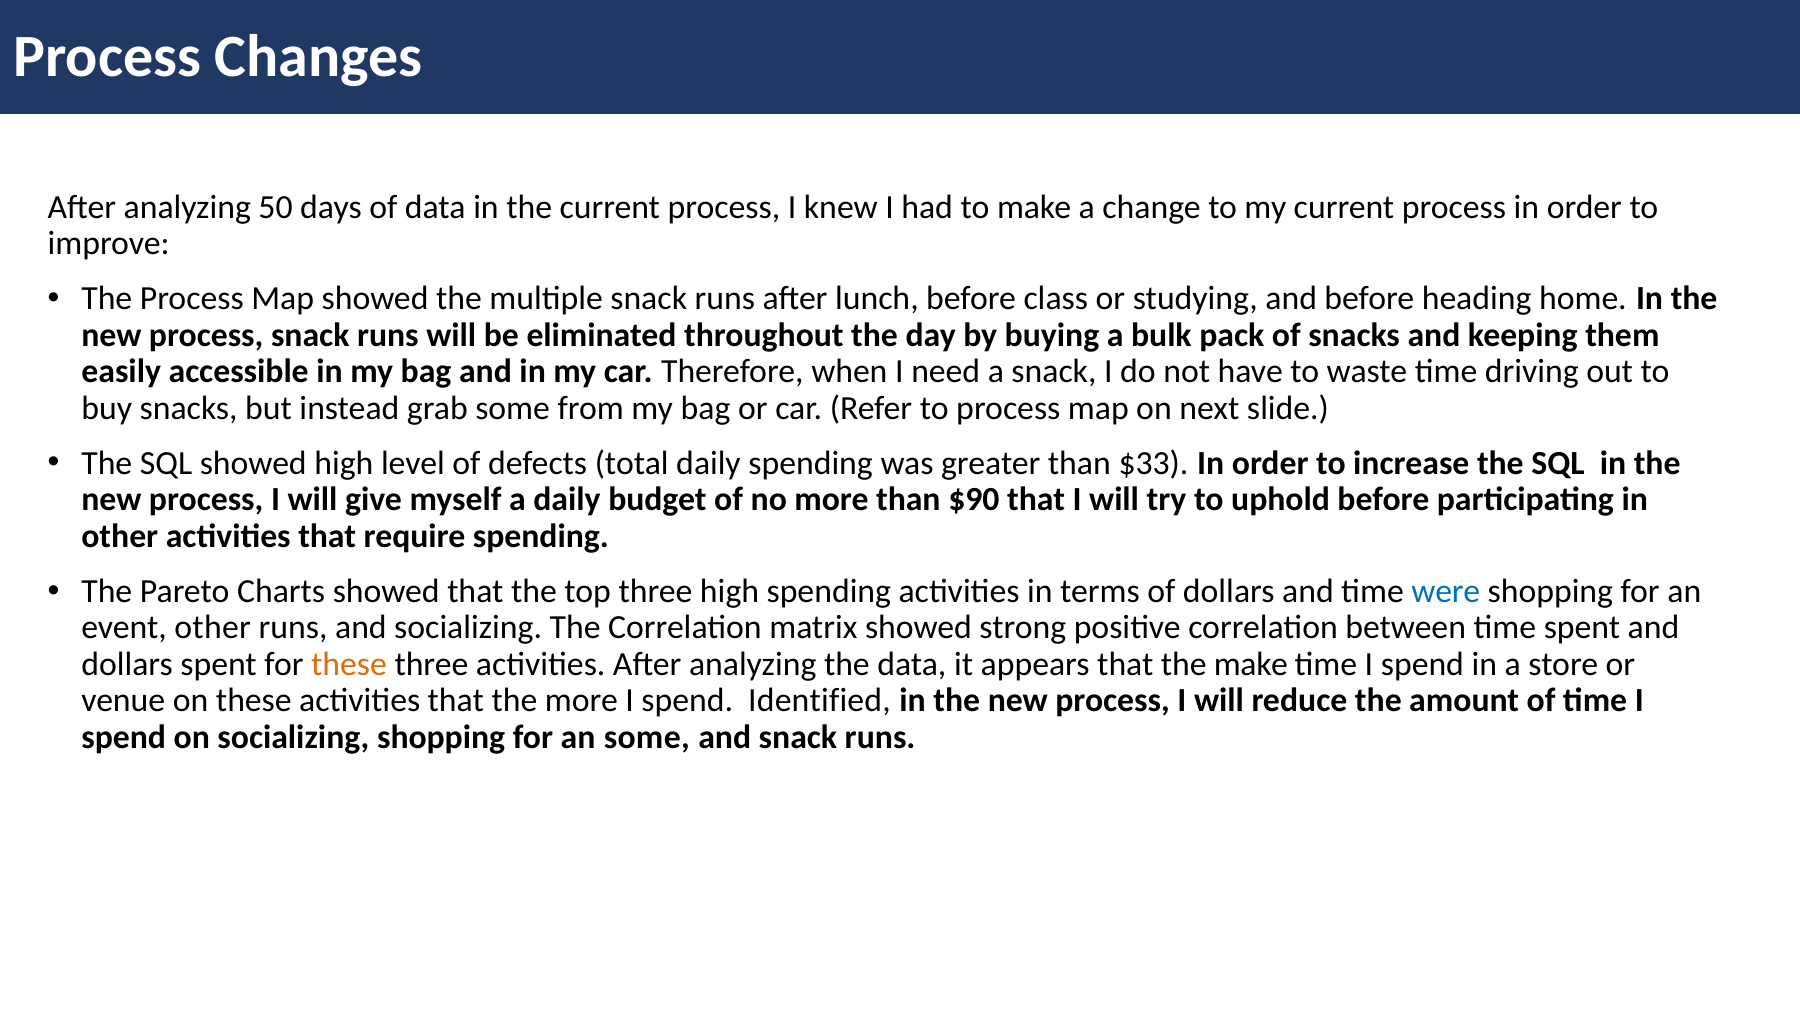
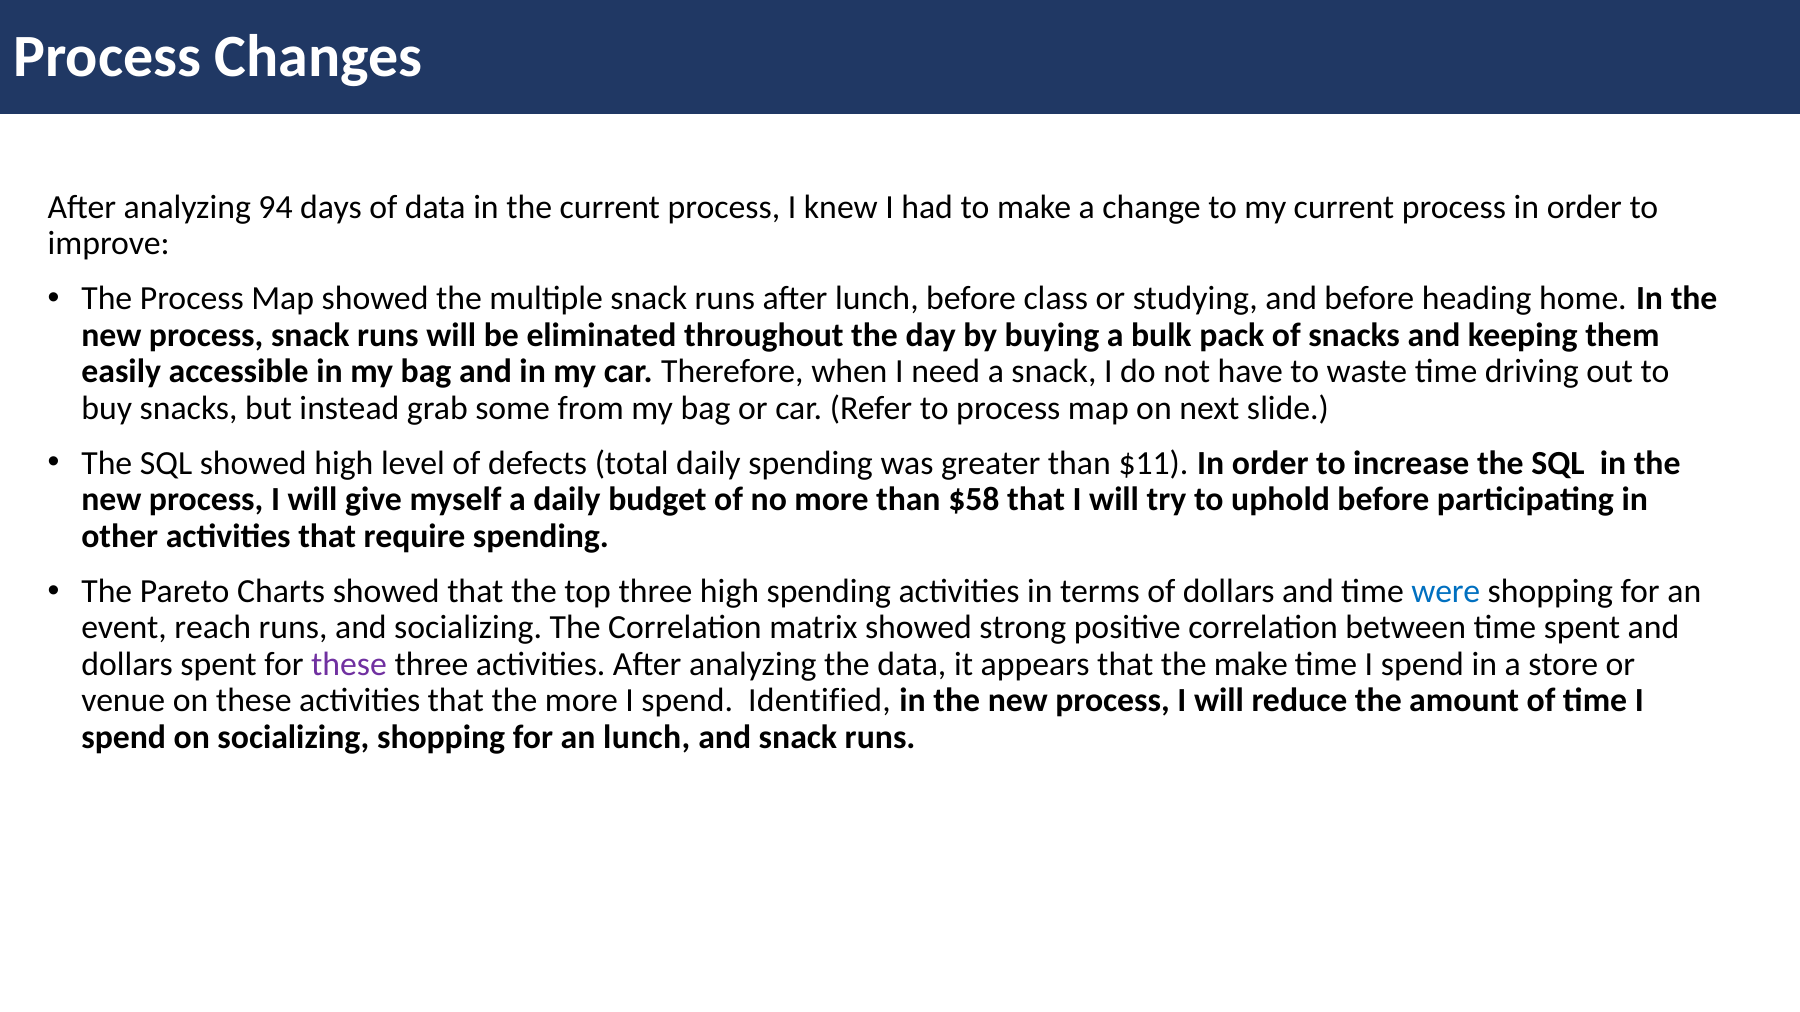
50: 50 -> 94 (276, 207)
$33: $33 -> $11 (1153, 463)
$90: $90 -> $58 (974, 500)
event other: other -> reach (213, 628)
these colour: orange -> purple (349, 664)
an some: some -> lunch (647, 737)
